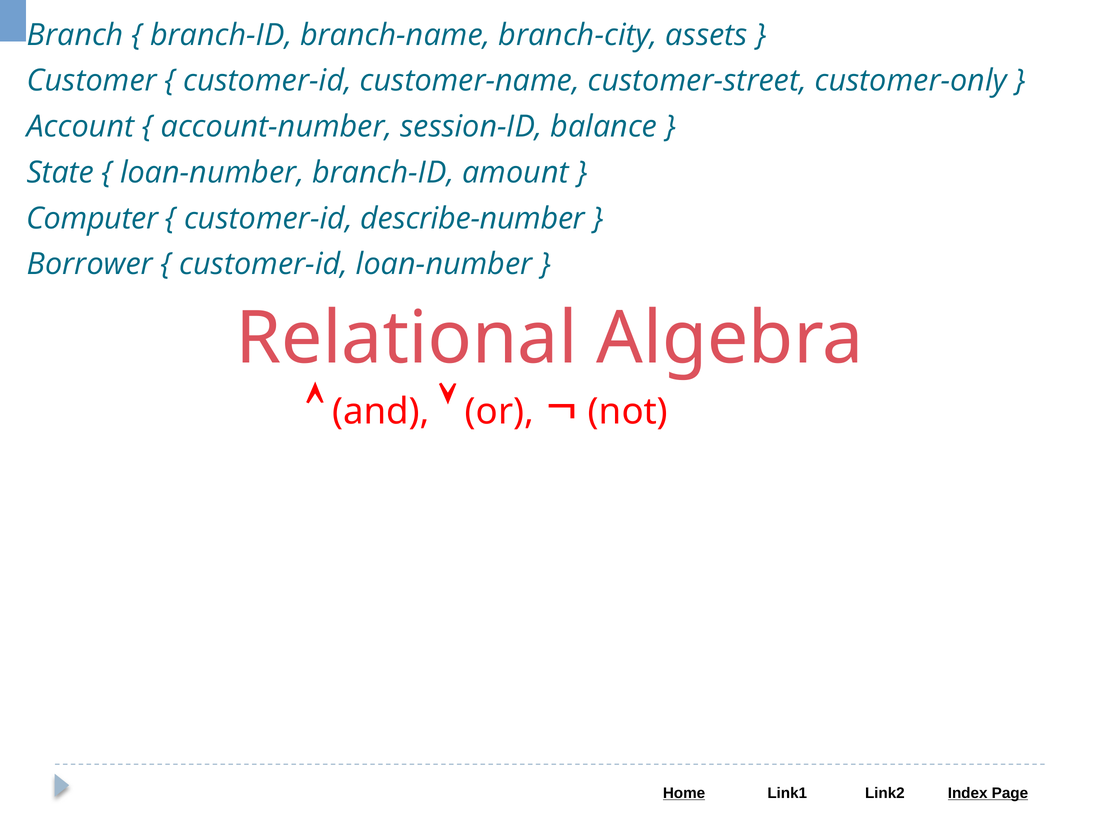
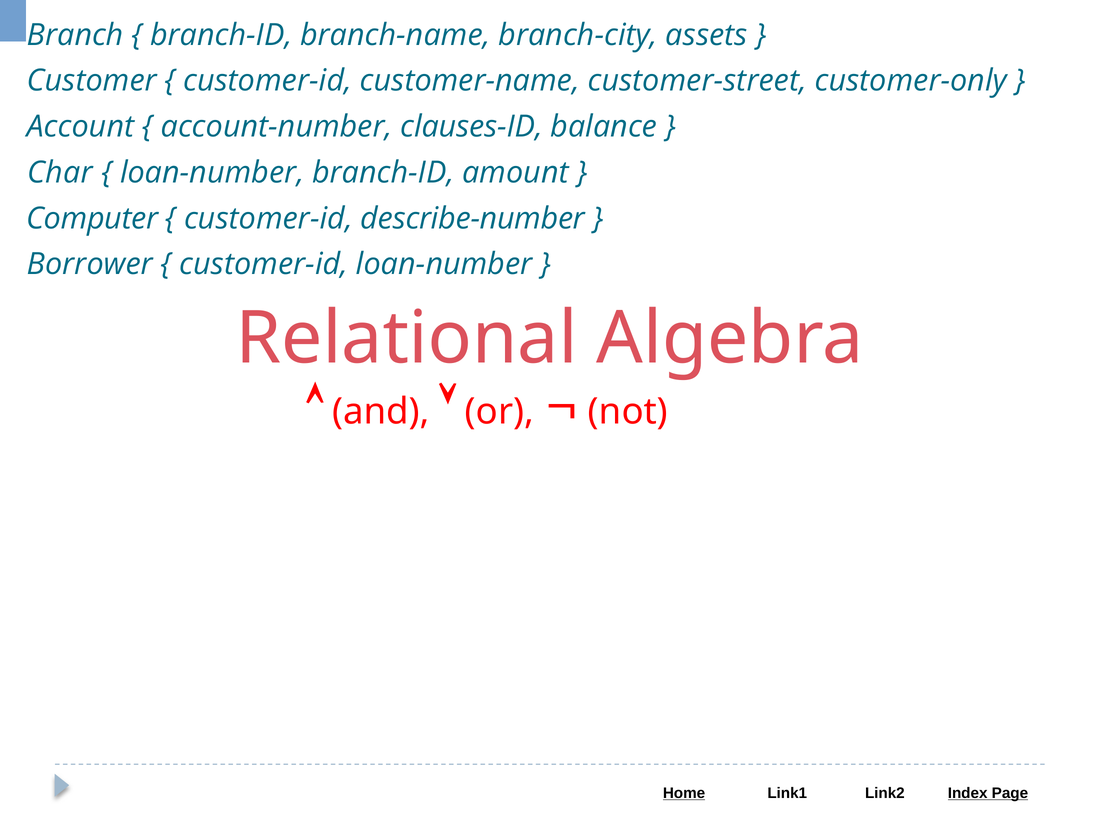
session-ID: session-ID -> clauses-ID (471, 127)
State: State -> Char (60, 173)
